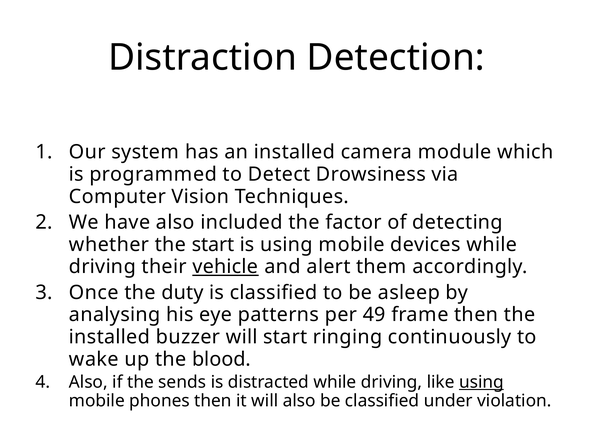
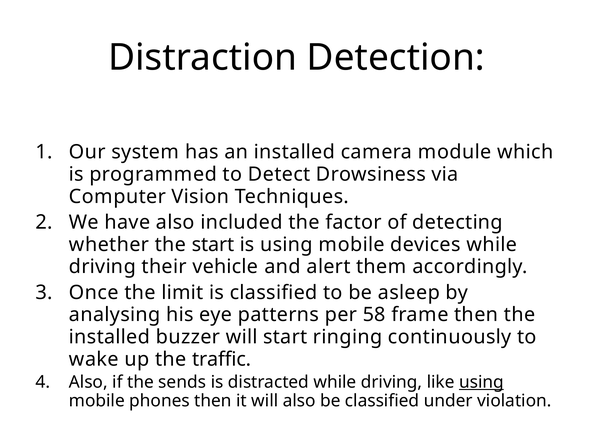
vehicle underline: present -> none (225, 267)
duty: duty -> limit (182, 292)
49: 49 -> 58 (374, 315)
blood: blood -> traffic (222, 359)
